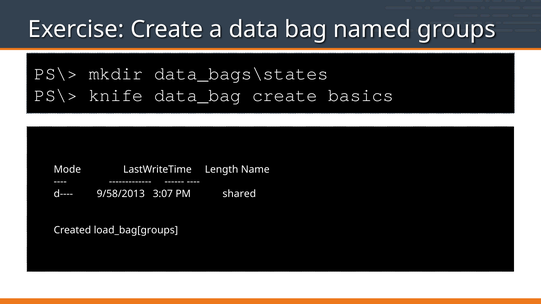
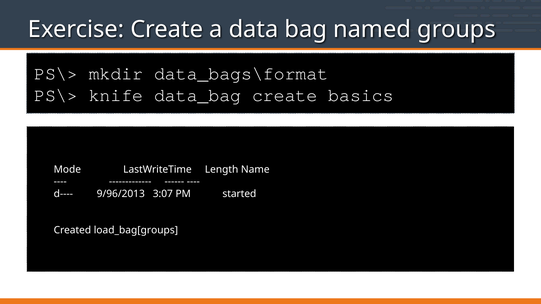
data_bags\states: data_bags\states -> data_bags\format (241, 74)
9/58/2013: 9/58/2013 -> 9/96/2013 (121, 194)
shared: shared -> started (239, 194)
